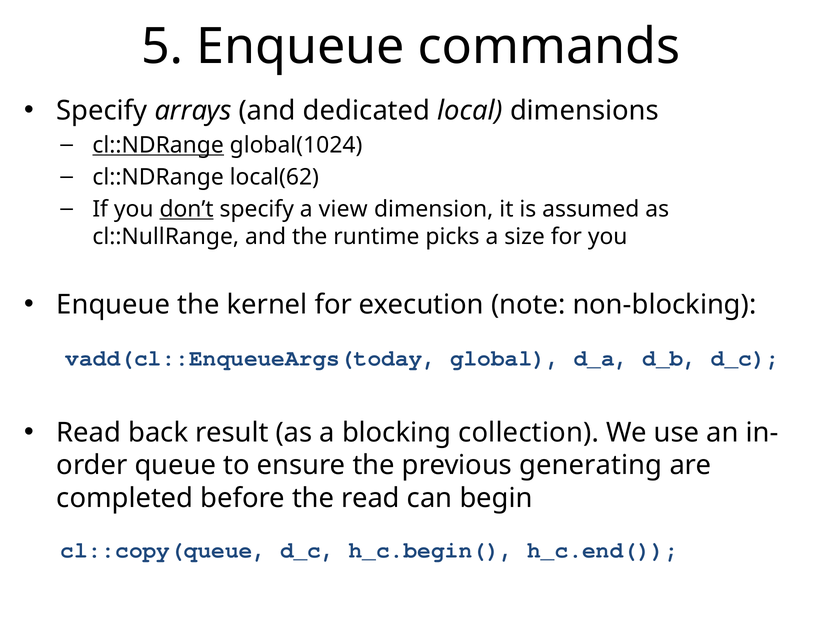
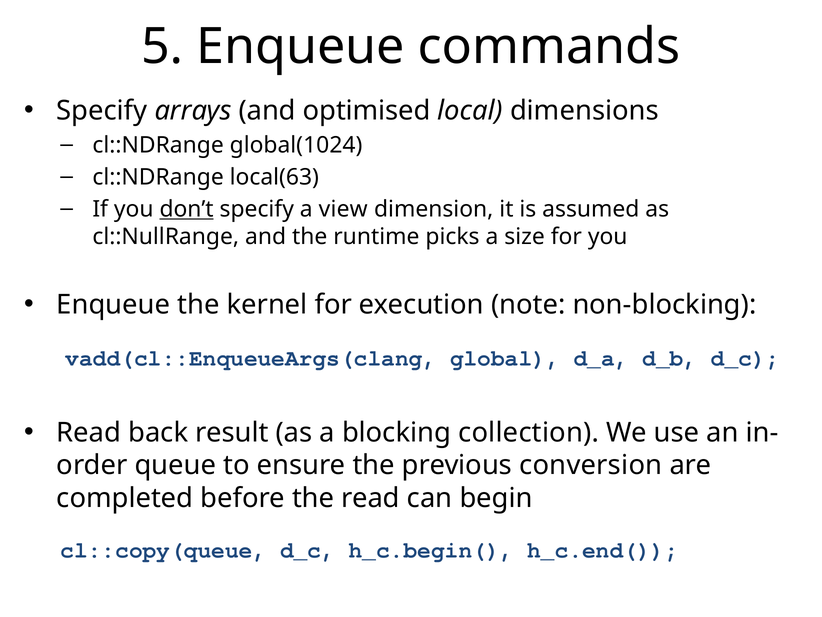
dedicated: dedicated -> optimised (367, 111)
cl::NDRange underline: present -> none (158, 145)
local(62: local(62 -> local(63 (274, 177)
vadd(cl::EnqueueArgs(today: vadd(cl::EnqueueArgs(today -> vadd(cl::EnqueueArgs(clang (251, 358)
generating: generating -> conversion (591, 465)
